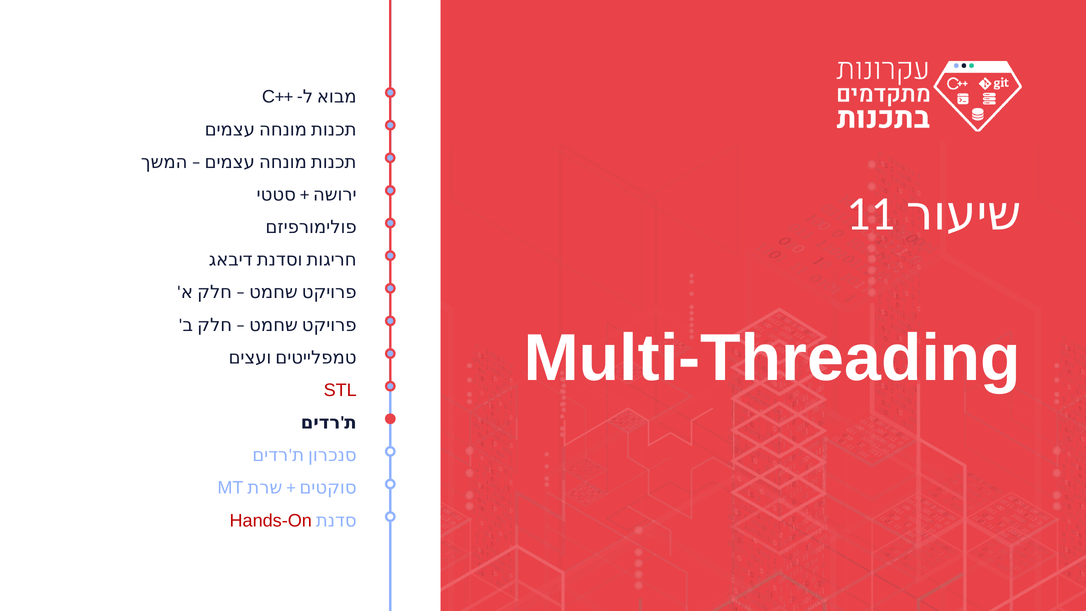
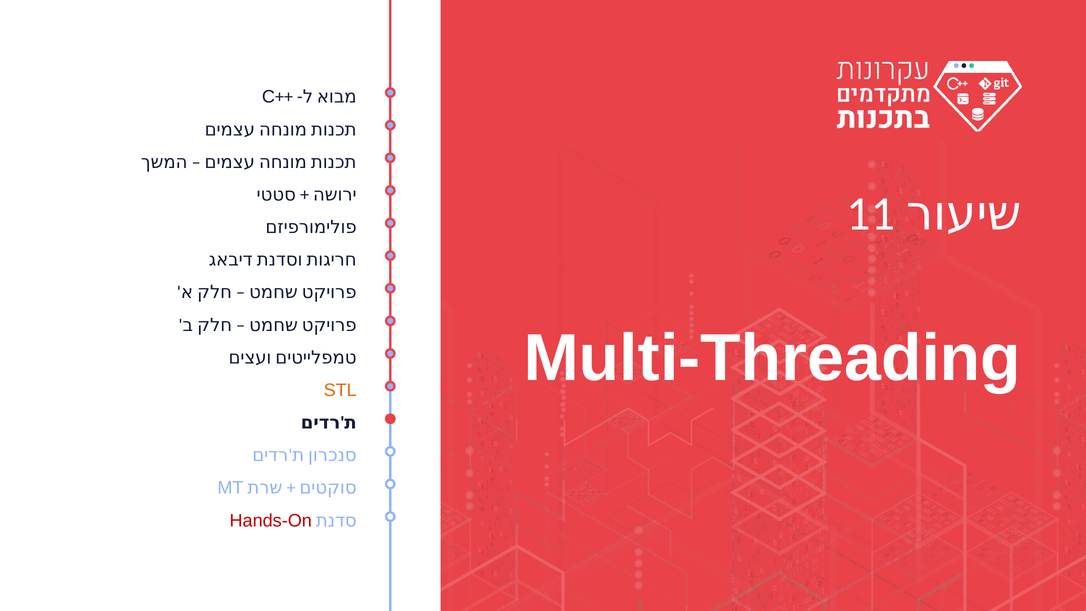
STL colour: red -> orange (340, 390)
